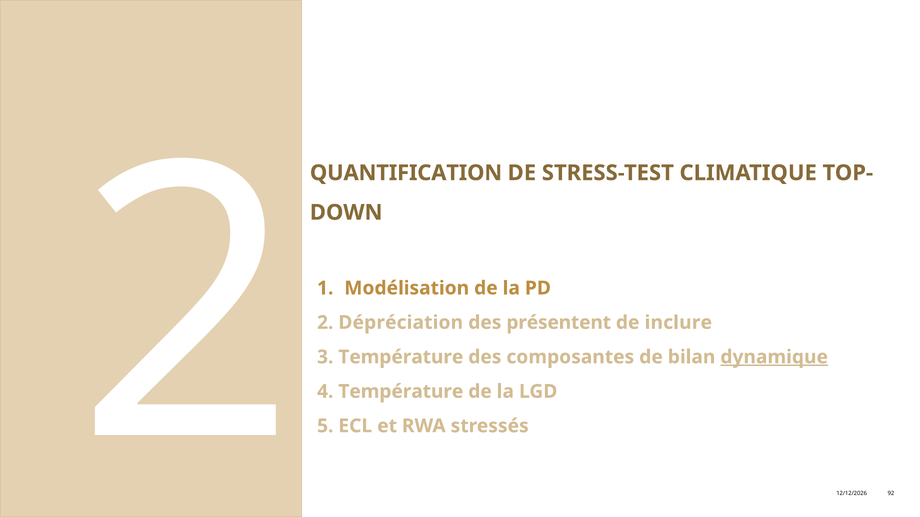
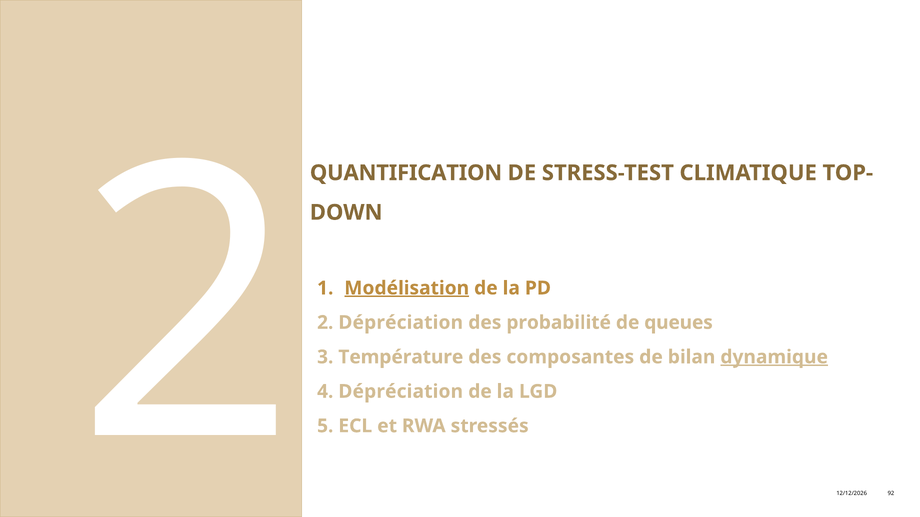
Modélisation underline: none -> present (407, 288)
présentent: présentent -> probabilité (559, 323)
inclure: inclure -> queues (679, 323)
4 Température: Température -> Dépréciation (401, 392)
